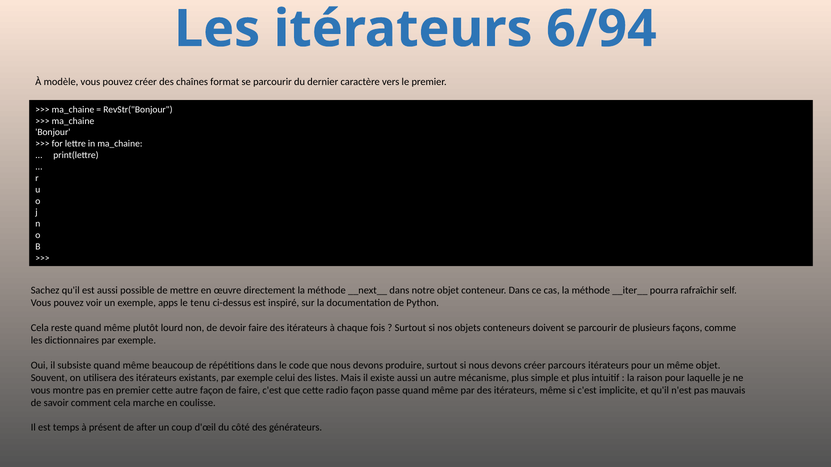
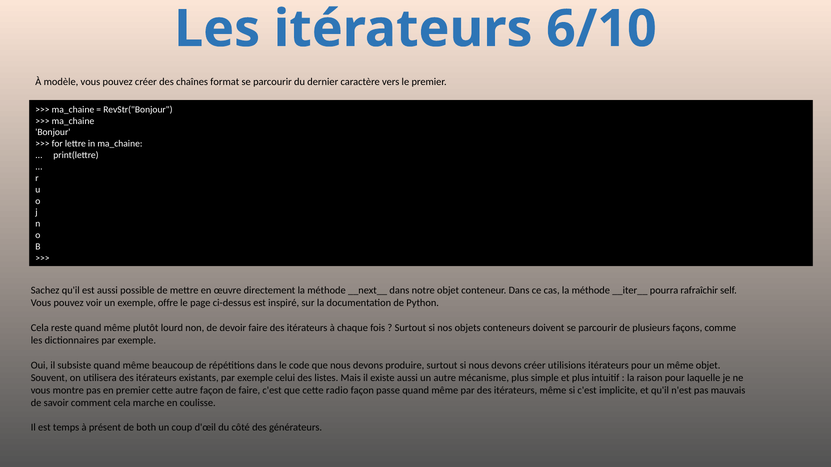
6/94: 6/94 -> 6/10 (601, 29)
apps: apps -> offre (168, 303)
tenu: tenu -> page (200, 303)
parcours: parcours -> utilisions (567, 366)
after: after -> both (146, 428)
